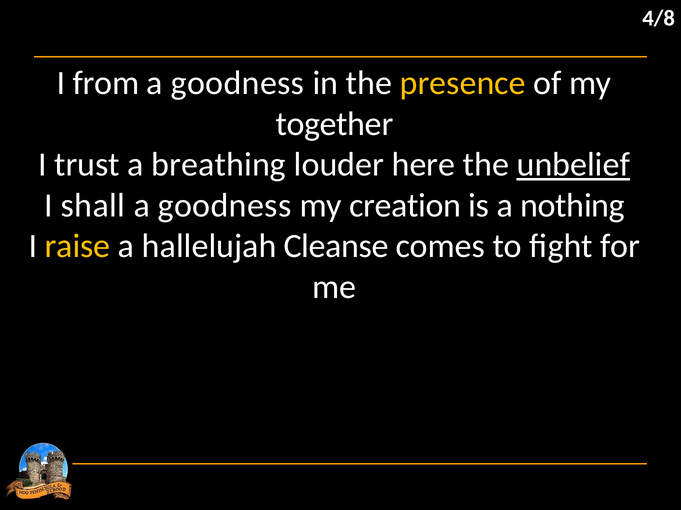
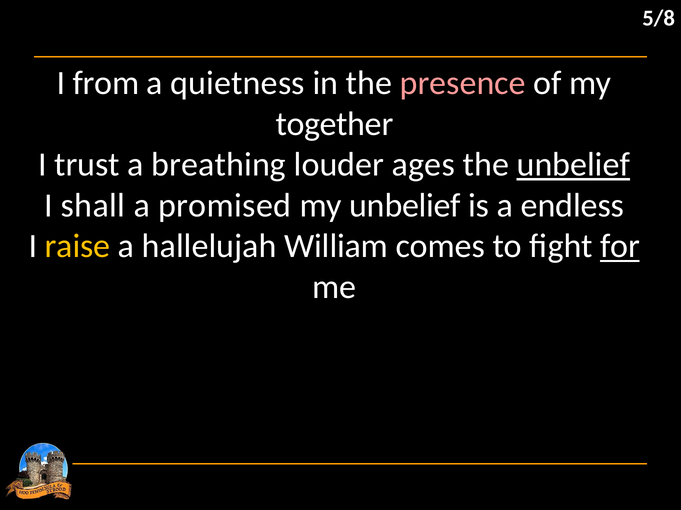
4/8: 4/8 -> 5/8 (659, 19)
goodness: goodness -> quietness (238, 83)
presence colour: yellow -> pink (463, 83)
here: here -> ages (423, 165)
goodness: goodness -> promised (225, 206)
my creation: creation -> unbelief (405, 206)
nothing: nothing -> endless (573, 206)
Cleanse: Cleanse -> William (336, 247)
for underline: none -> present (620, 247)
